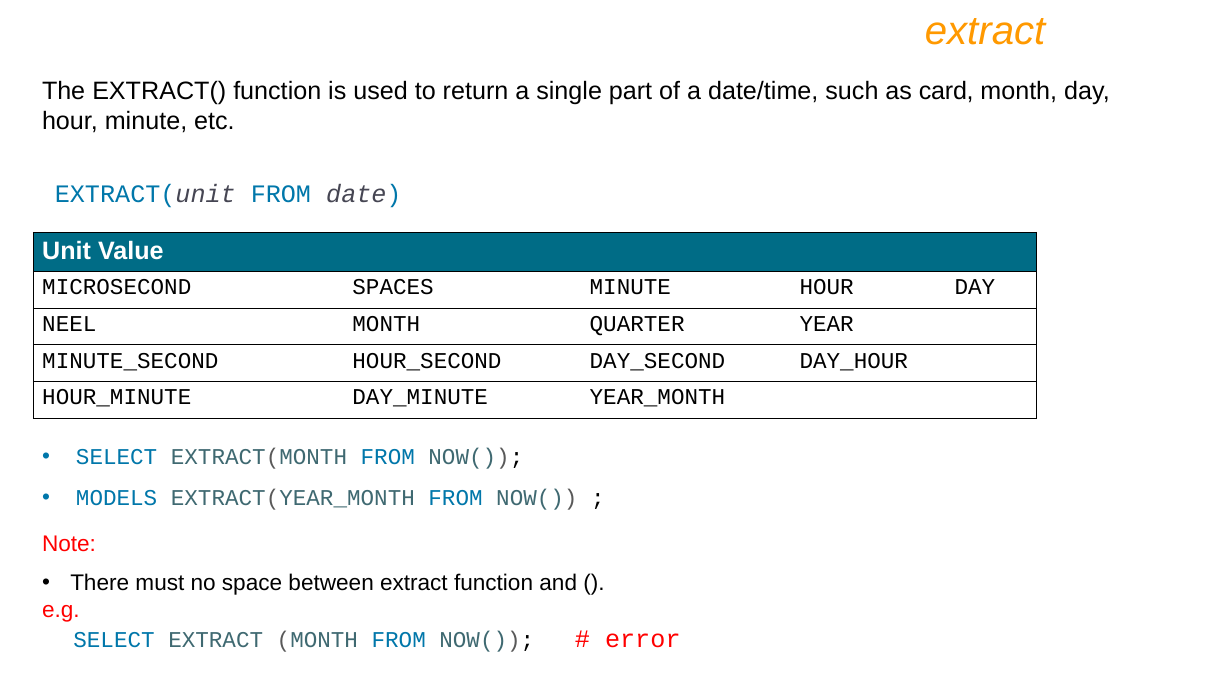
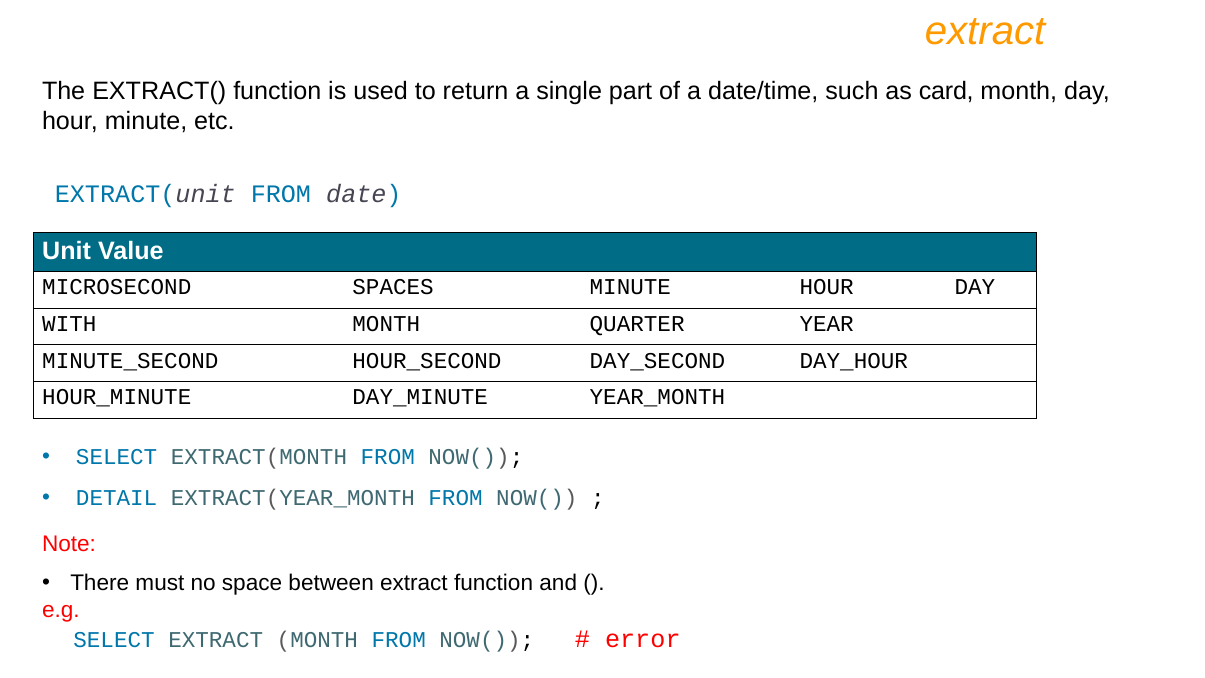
NEEL: NEEL -> WITH (69, 324)
MODELS: MODELS -> DETAIL (117, 498)
